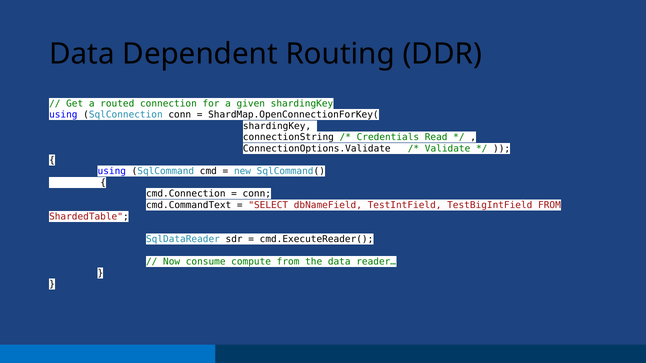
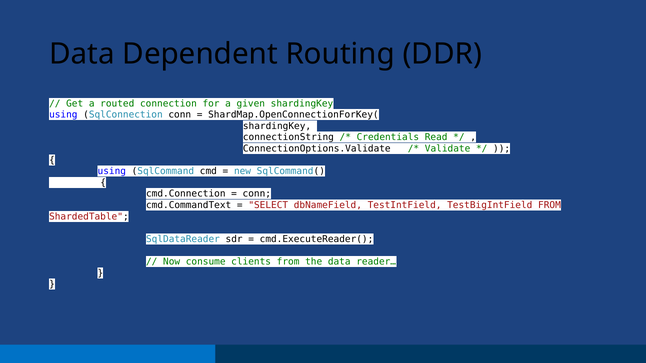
compute: compute -> clients (251, 262)
